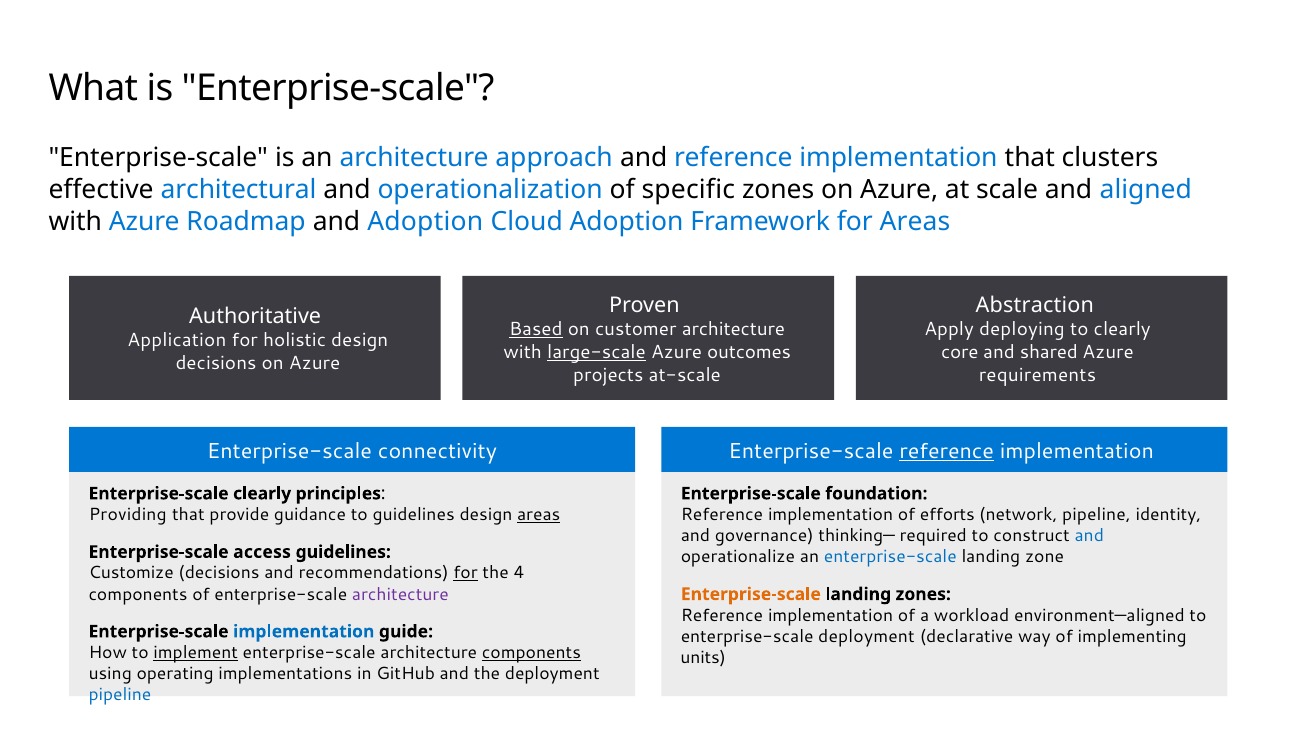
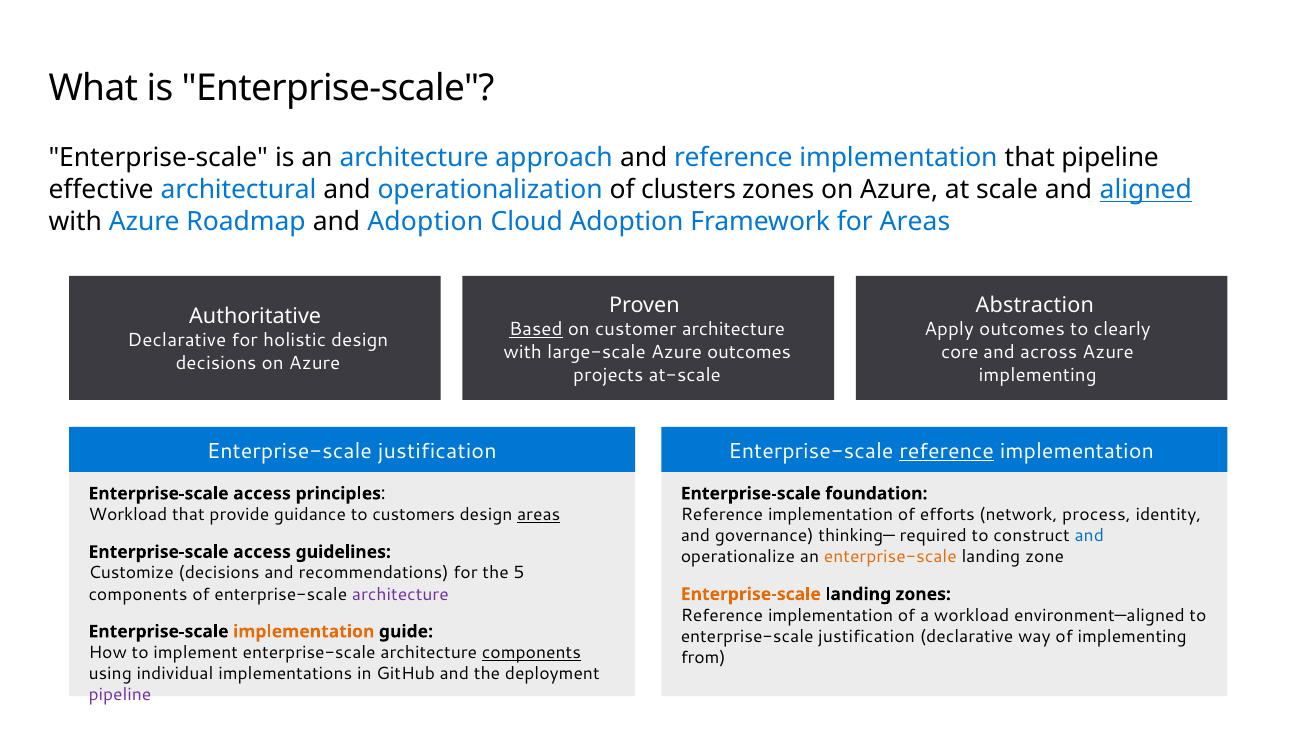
that clusters: clusters -> pipeline (1110, 158)
specific: specific -> clusters (689, 190)
aligned underline: none -> present (1146, 190)
Apply deploying: deploying -> outcomes (1022, 329)
Application: Application -> Declarative (177, 341)
large-scale underline: present -> none (596, 352)
shared: shared -> across (1049, 352)
requirements: requirements -> implementing (1038, 375)
connectivity: connectivity -> justification (437, 451)
clearly: clearly -> access (262, 493)
Providing: Providing -> Workload (128, 514)
to guidelines: guidelines -> customers (414, 514)
network pipeline: pipeline -> process (1096, 514)
enterprise-scale colour: blue -> orange (890, 557)
for underline: present -> none (466, 573)
4: 4 -> 5 (519, 573)
implementation colour: blue -> orange (304, 631)
deployment: deployment -> justification (867, 636)
implement underline: present -> none (196, 652)
units: units -> from (703, 657)
operating: operating -> individual (175, 673)
pipeline colour: blue -> purple (120, 694)
